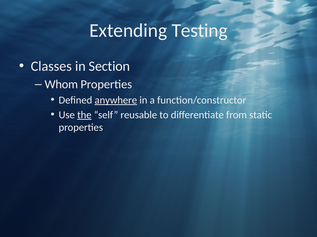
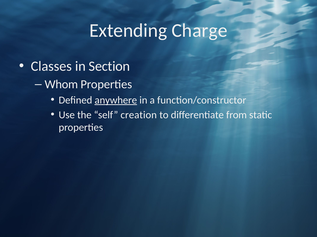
Testing: Testing -> Charge (199, 31)
the underline: present -> none (84, 115)
reusable: reusable -> creation (139, 115)
